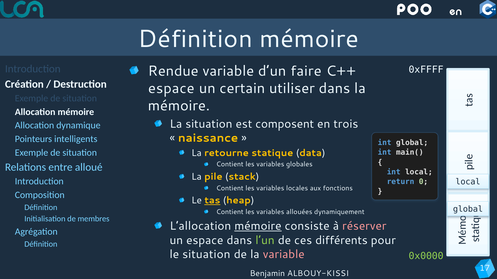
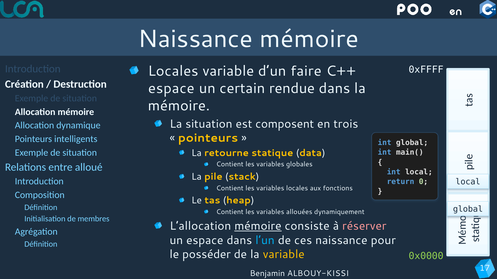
Définition: Définition -> Naissance (195, 39)
Rendue: Rendue -> Locales (173, 71)
utiliser: utiliser -> rendue (292, 89)
naissance: naissance -> pointeurs (208, 138)
tas underline: present -> none (212, 201)
l’un colour: light green -> light blue (265, 241)
ces différents: différents -> naissance (341, 241)
le situation: situation -> posséder (206, 255)
variable colour: pink -> yellow (284, 255)
